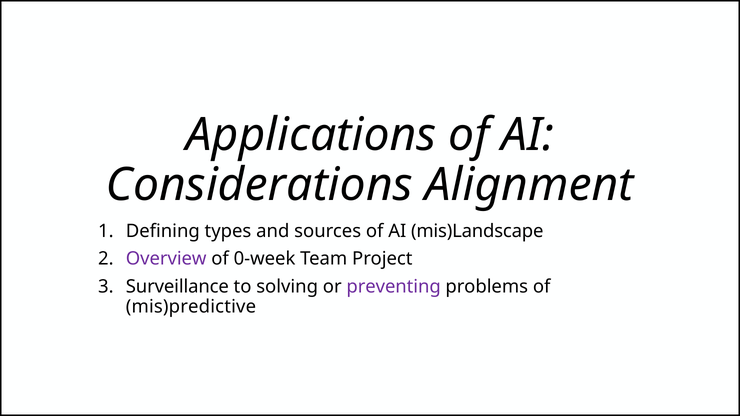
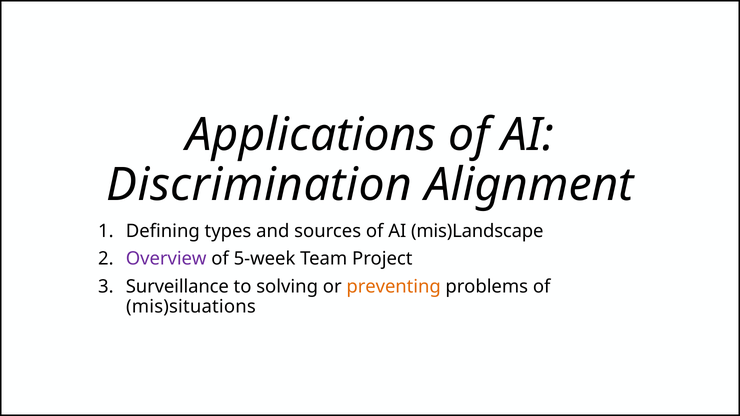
Considerations: Considerations -> Discrimination (259, 185)
0-week: 0-week -> 5-week (265, 259)
preventing colour: purple -> orange (394, 287)
mis)predictive: mis)predictive -> mis)situations (191, 307)
